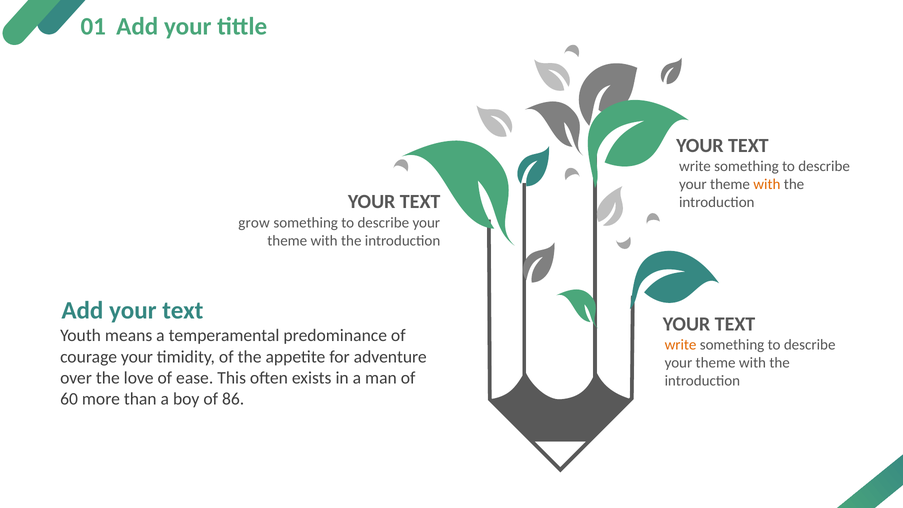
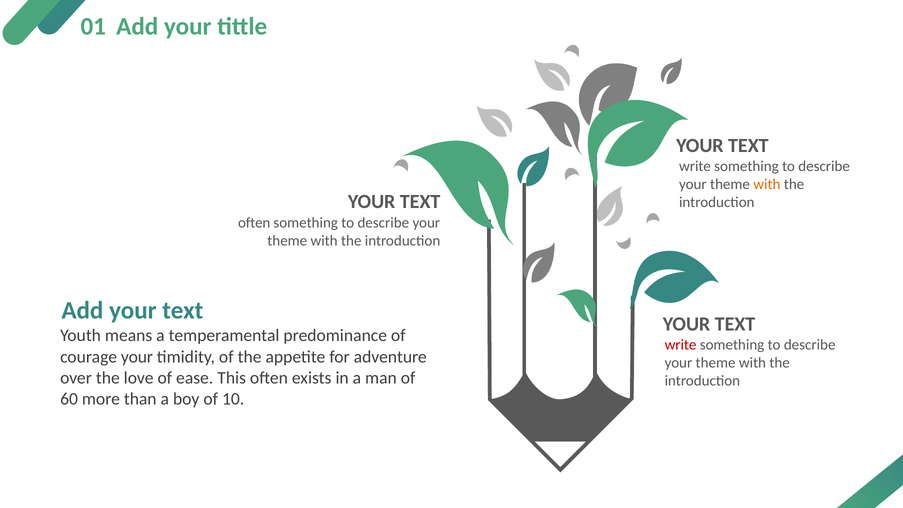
grow: grow -> often (254, 223)
write colour: orange -> red (681, 345)
86: 86 -> 10 (233, 399)
